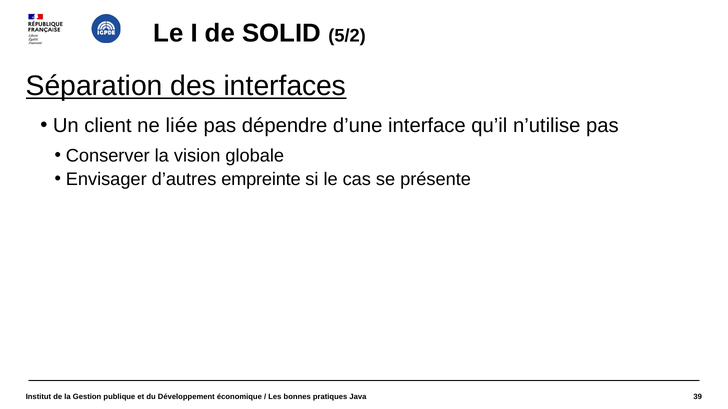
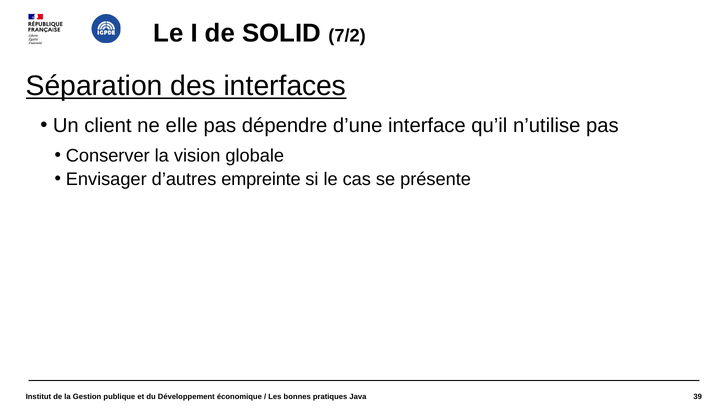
5/2: 5/2 -> 7/2 (347, 36)
liée: liée -> elle (182, 126)
